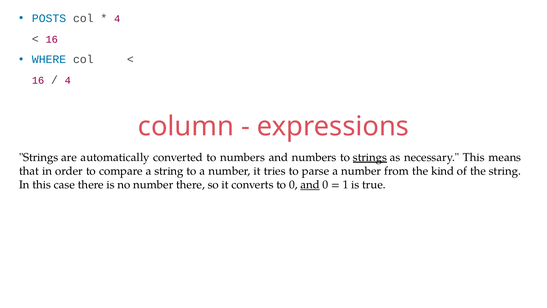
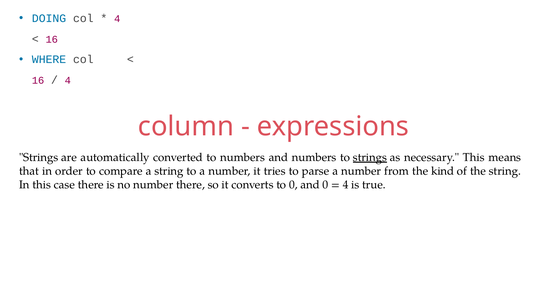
POSTS: POSTS -> DOING (49, 18)
and underline: present -> none (310, 184)
1: 1 -> 4 (346, 184)
